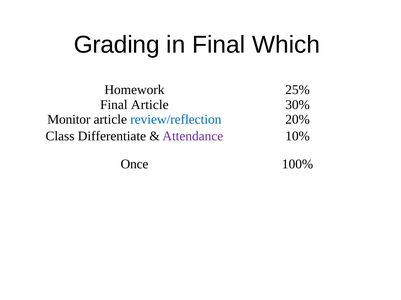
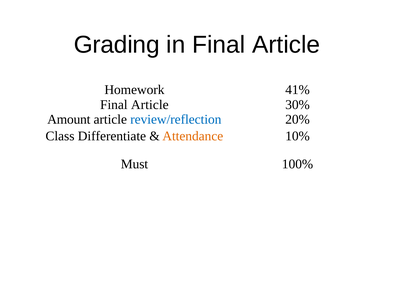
in Final Which: Which -> Article (286, 45)
25%: 25% -> 41% (298, 90)
Monitor: Monitor -> Amount (69, 120)
Attendance colour: purple -> orange (193, 136)
Once: Once -> Must (134, 164)
